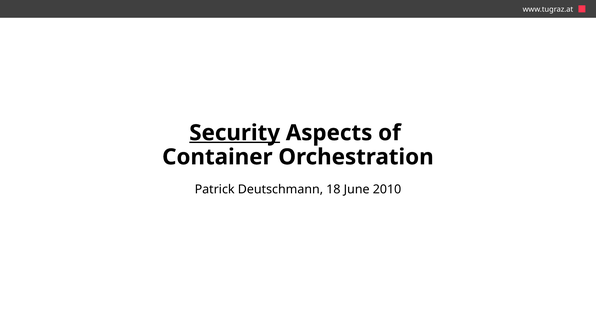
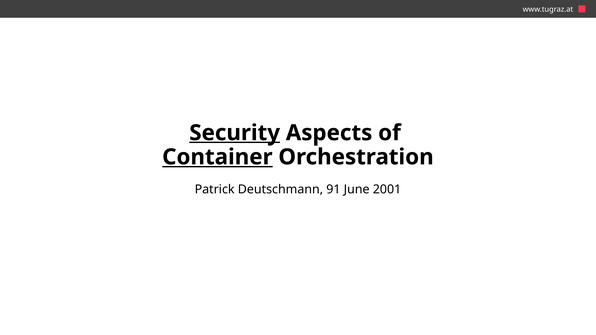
Container underline: none -> present (217, 157)
18: 18 -> 91 (333, 190)
2010: 2010 -> 2001 (387, 190)
